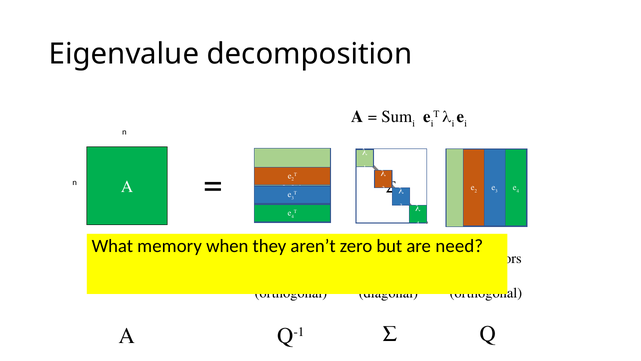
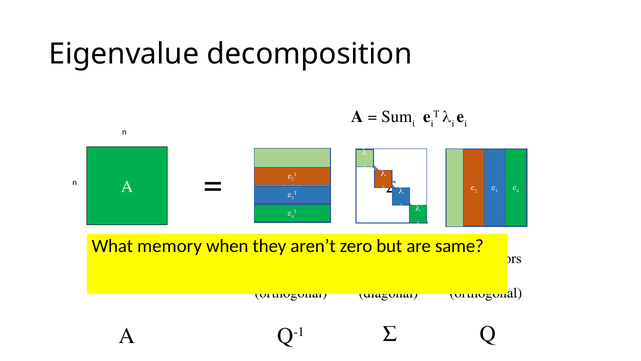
need: need -> same (459, 246)
